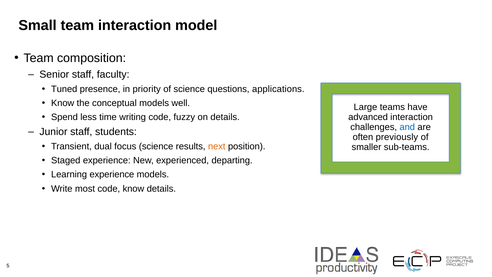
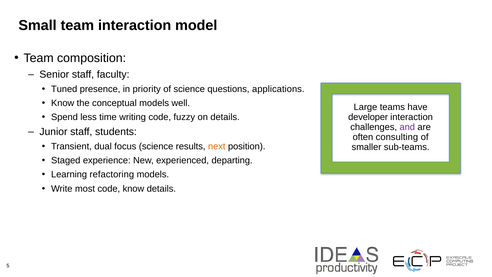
advanced: advanced -> developer (368, 117)
and colour: blue -> purple (407, 127)
previously: previously -> consulting (397, 137)
Learning experience: experience -> refactoring (112, 174)
